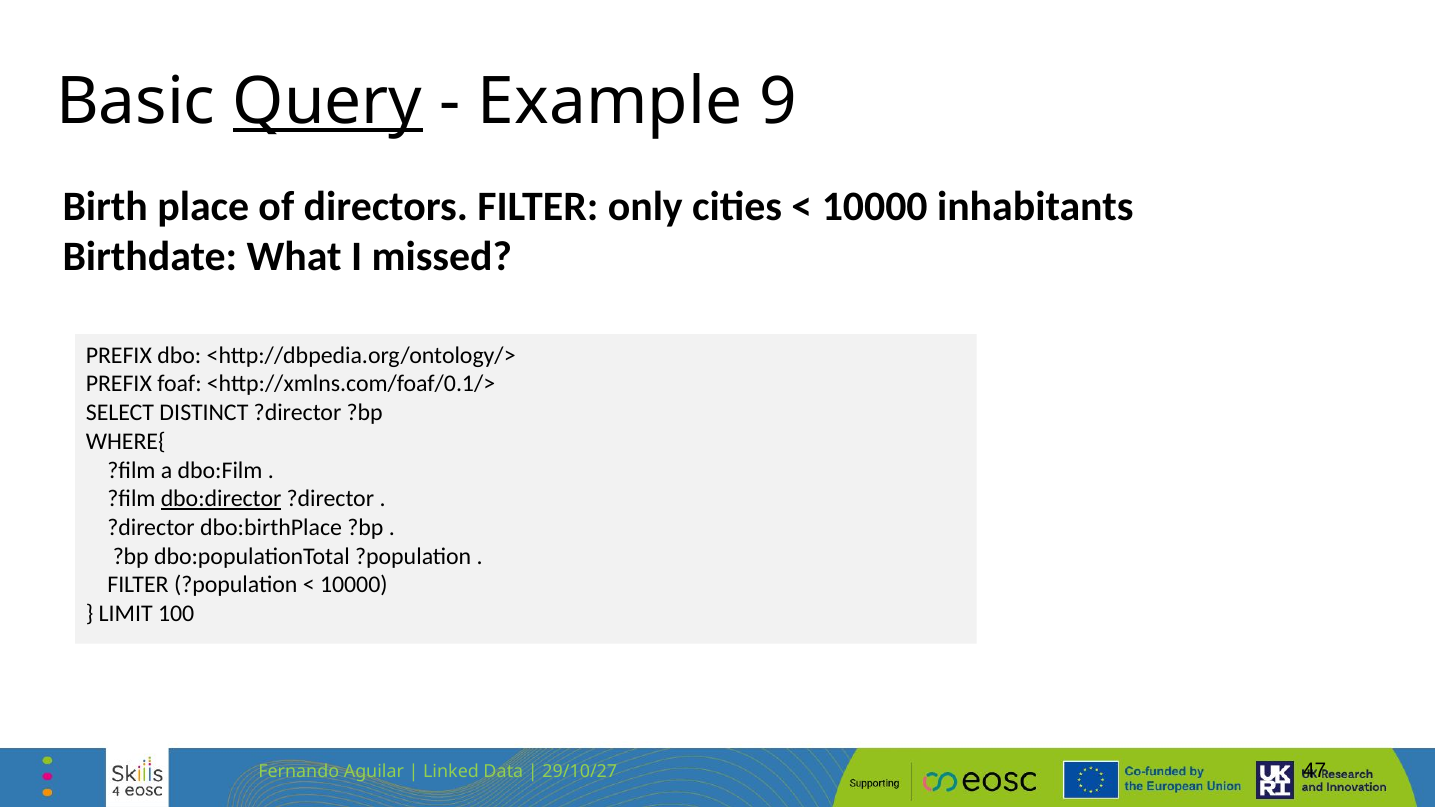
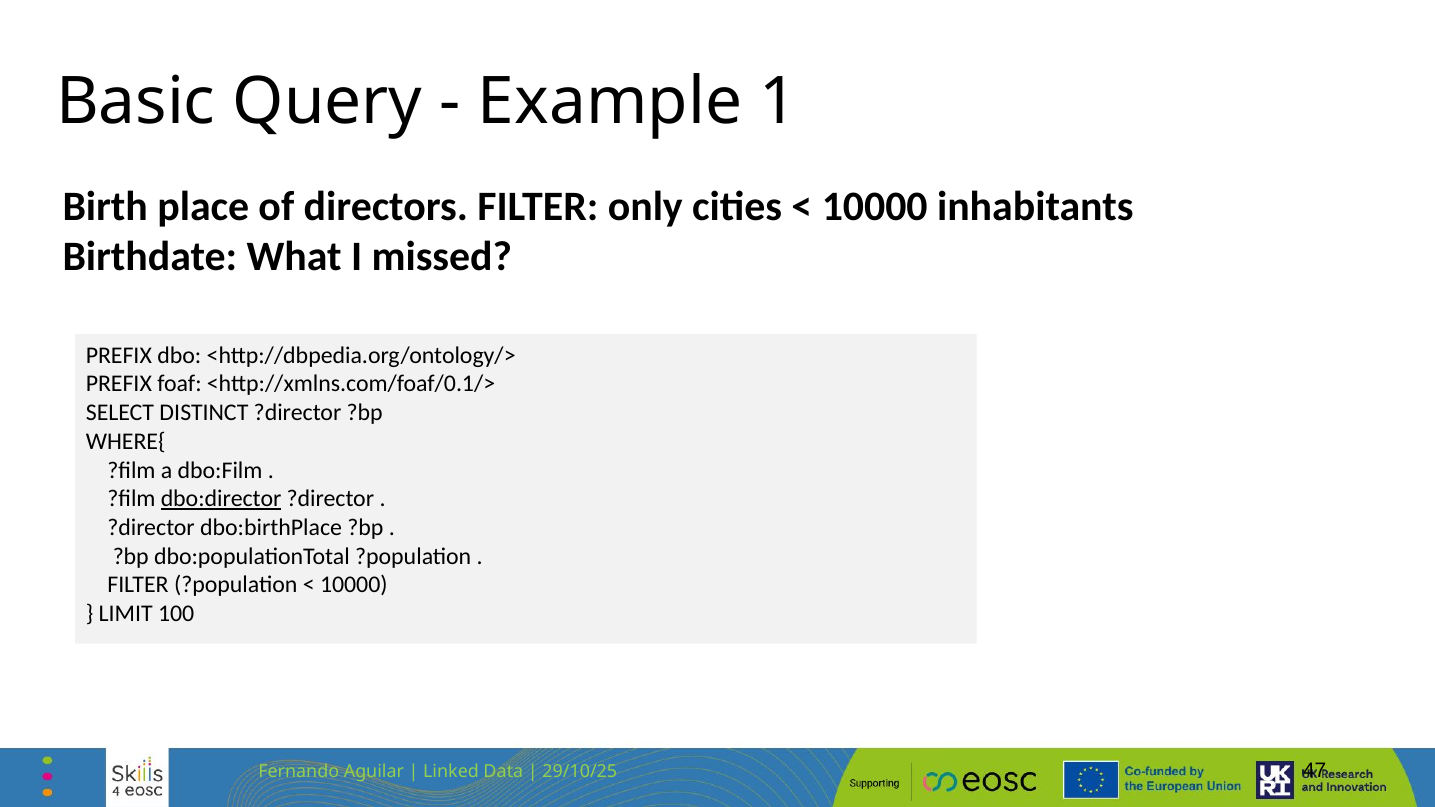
Query underline: present -> none (328, 102)
9: 9 -> 1 (778, 102)
29/10/27: 29/10/27 -> 29/10/25 (580, 772)
